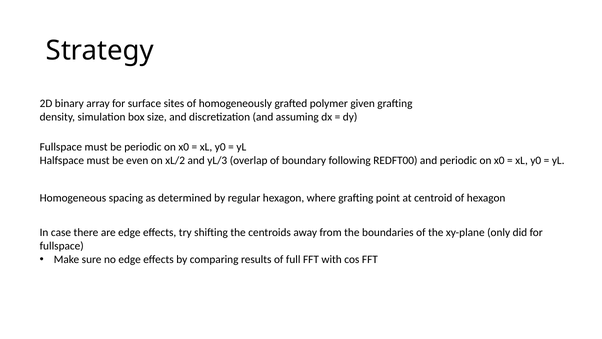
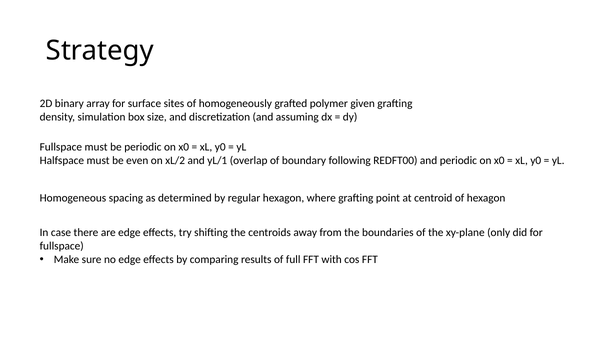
yL/3: yL/3 -> yL/1 (217, 160)
